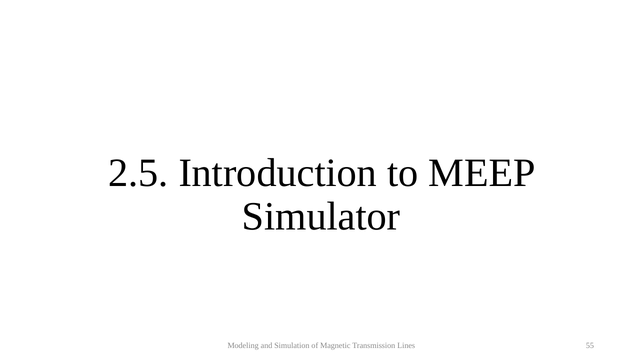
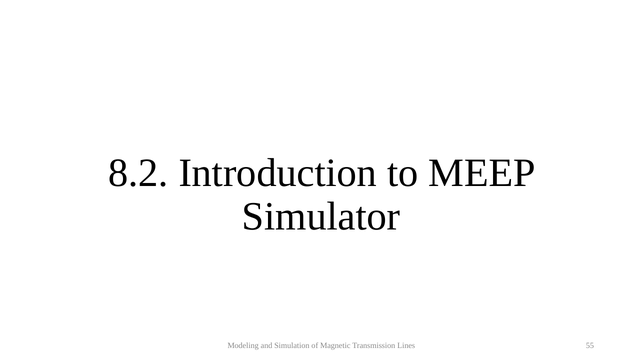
2.5: 2.5 -> 8.2 (138, 173)
